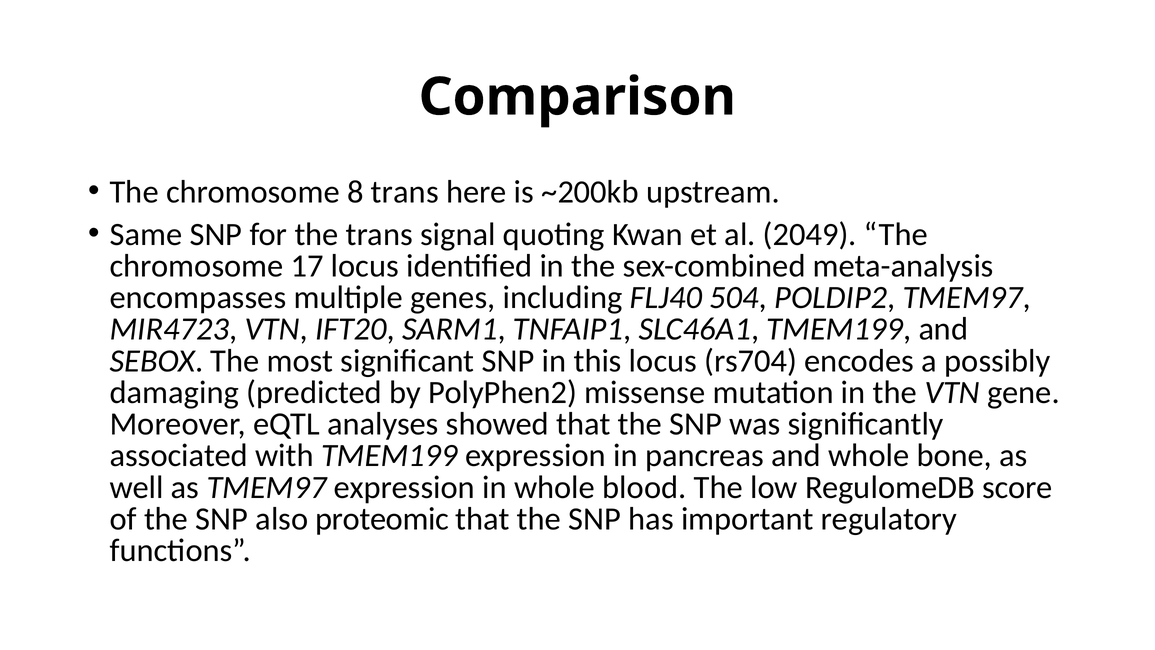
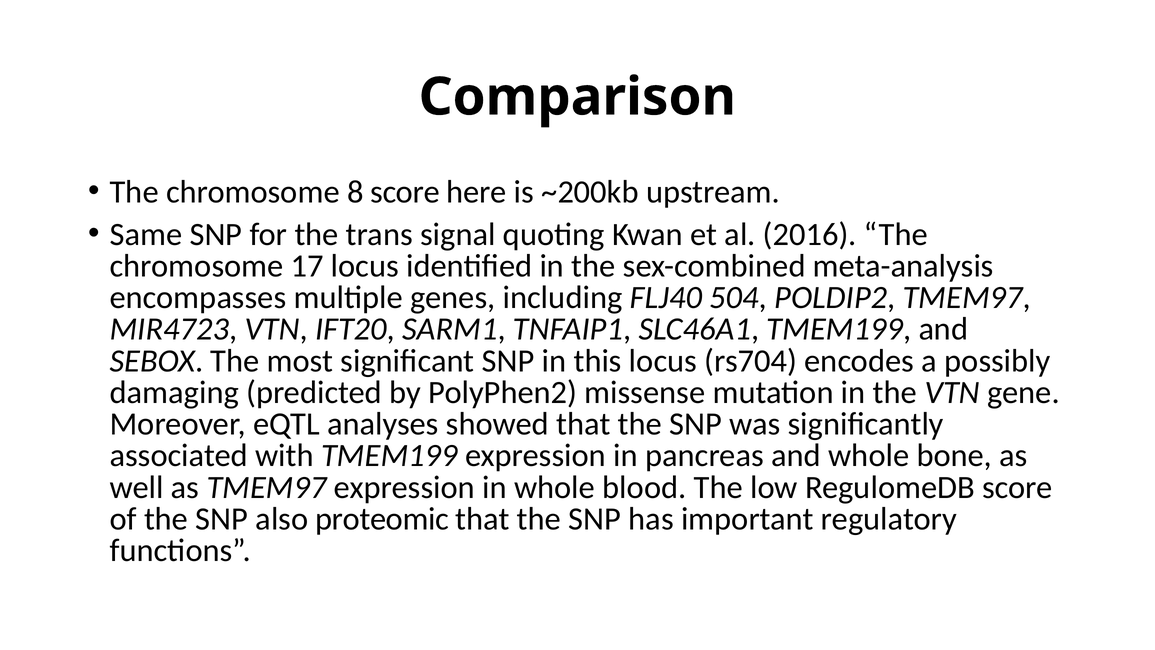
8 trans: trans -> score (405, 192)
2049: 2049 -> 2016 (810, 234)
